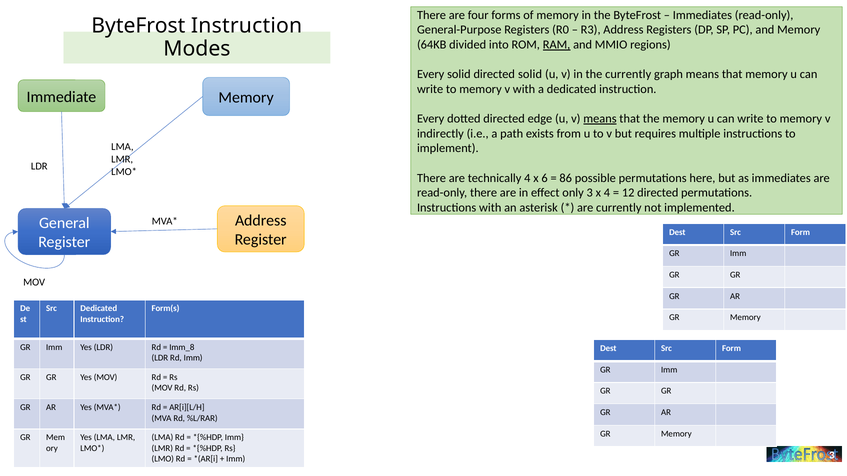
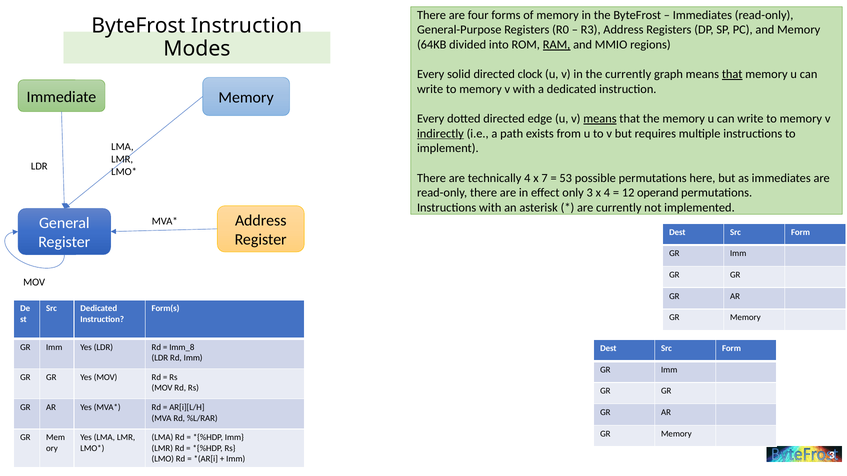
directed solid: solid -> clock (530, 74)
that underline: none -> present (732, 74)
indirectly underline: none -> present (440, 134)
6: 6 -> 7 (545, 178)
86: 86 -> 53 (566, 178)
12 directed: directed -> operand (658, 193)
